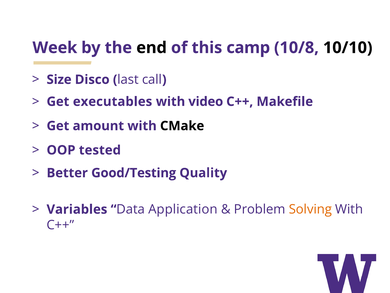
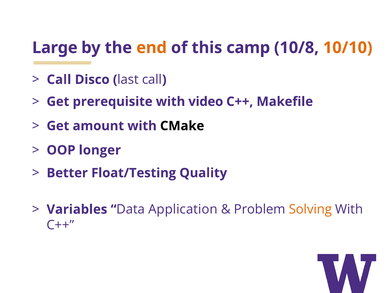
Week: Week -> Large (55, 48)
end colour: black -> orange (152, 48)
10/10 colour: black -> orange (348, 48)
Size: Size -> Call (59, 79)
executables: executables -> prerequisite (113, 101)
tested: tested -> longer (100, 150)
Good/Testing: Good/Testing -> Float/Testing (134, 173)
